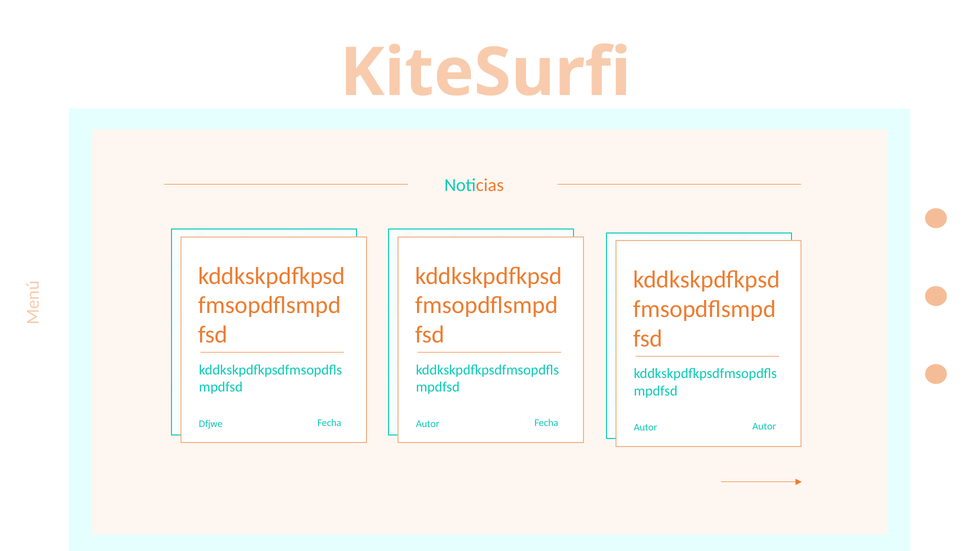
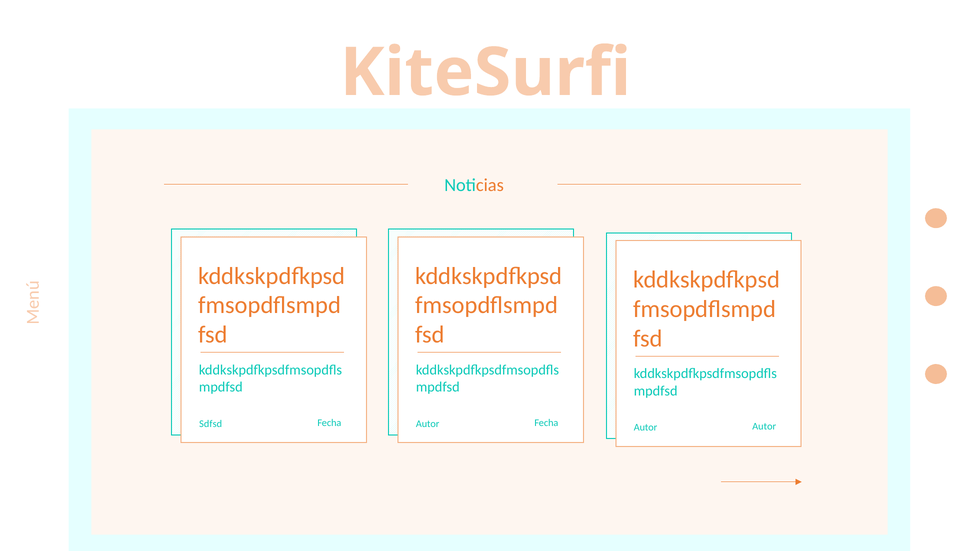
Dfjwe: Dfjwe -> Sdfsd (211, 423)
